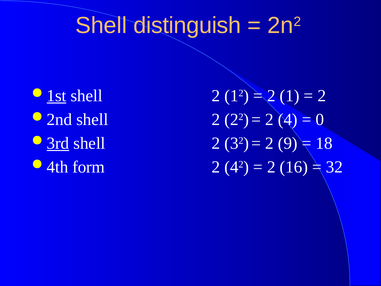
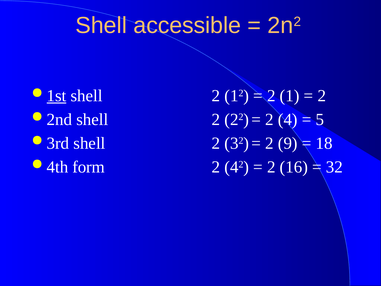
distinguish: distinguish -> accessible (187, 25)
0: 0 -> 5 (320, 119)
3rd underline: present -> none (58, 143)
